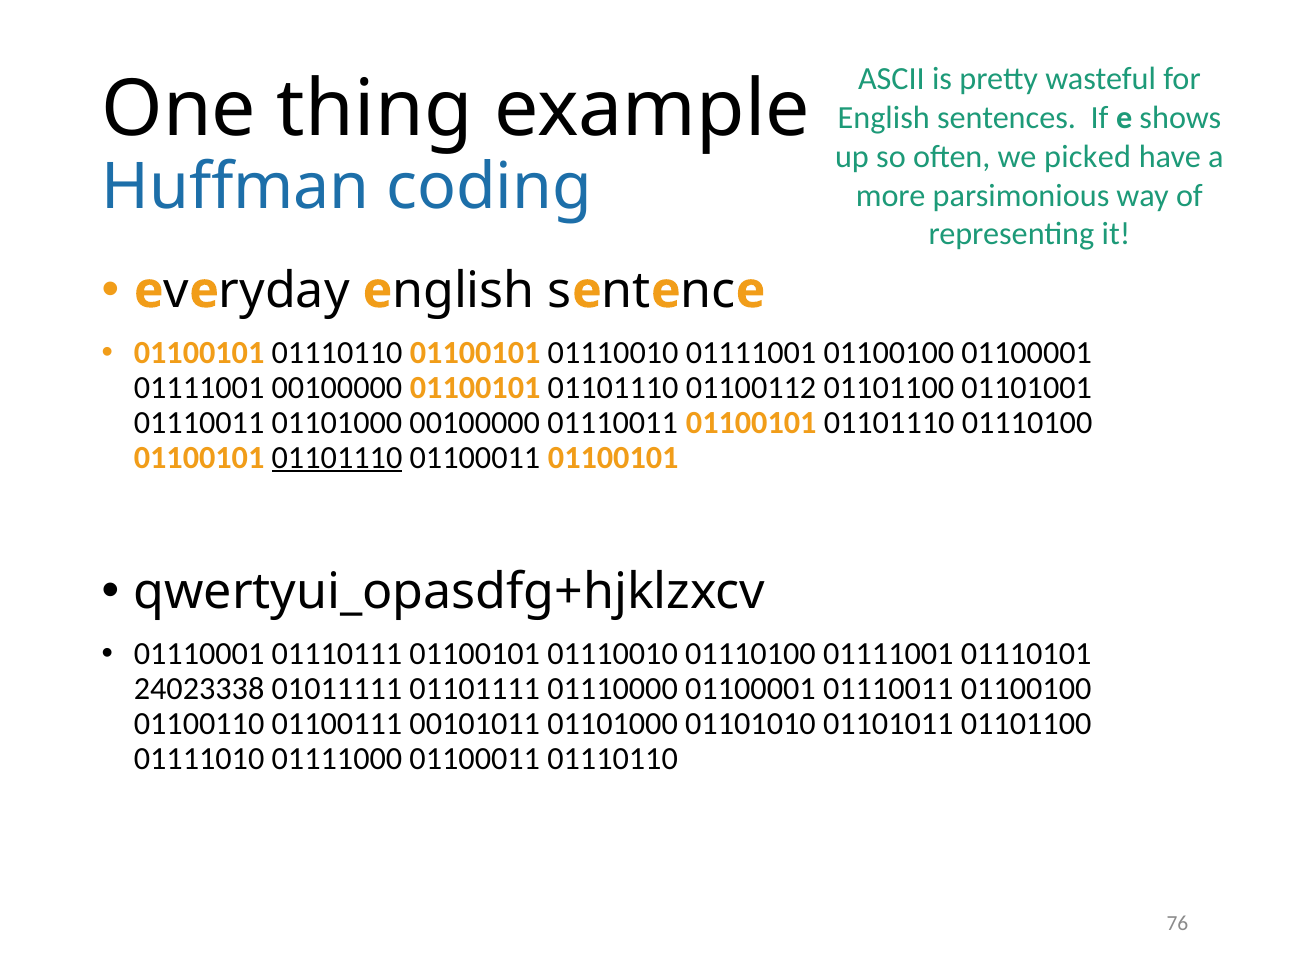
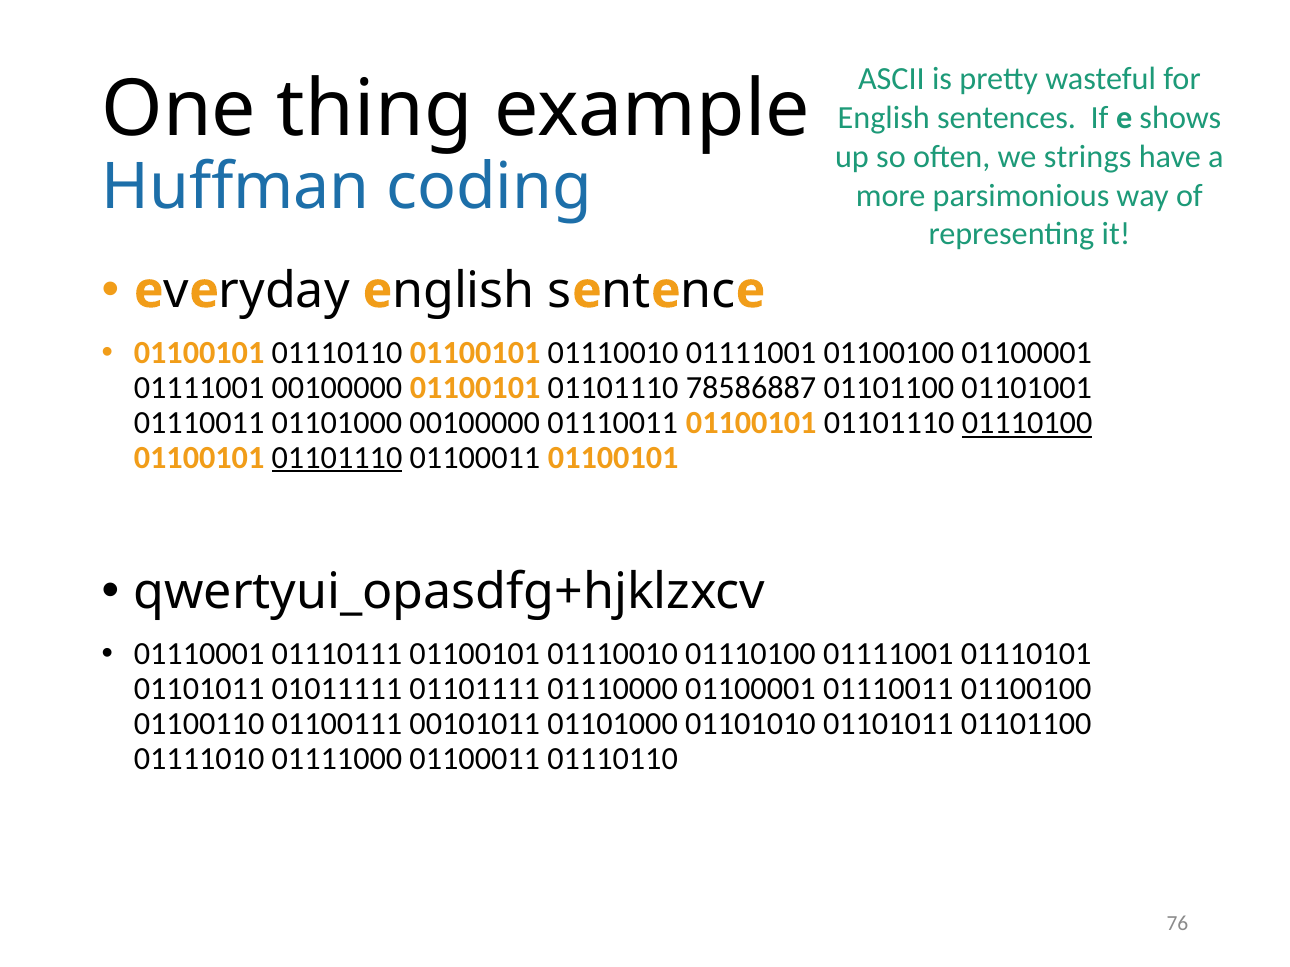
picked: picked -> strings (1088, 157)
01100112: 01100112 -> 78586887 (751, 388)
01110100 underline: none -> present (1027, 423)
24023338: 24023338 -> 01101011 (199, 689)
